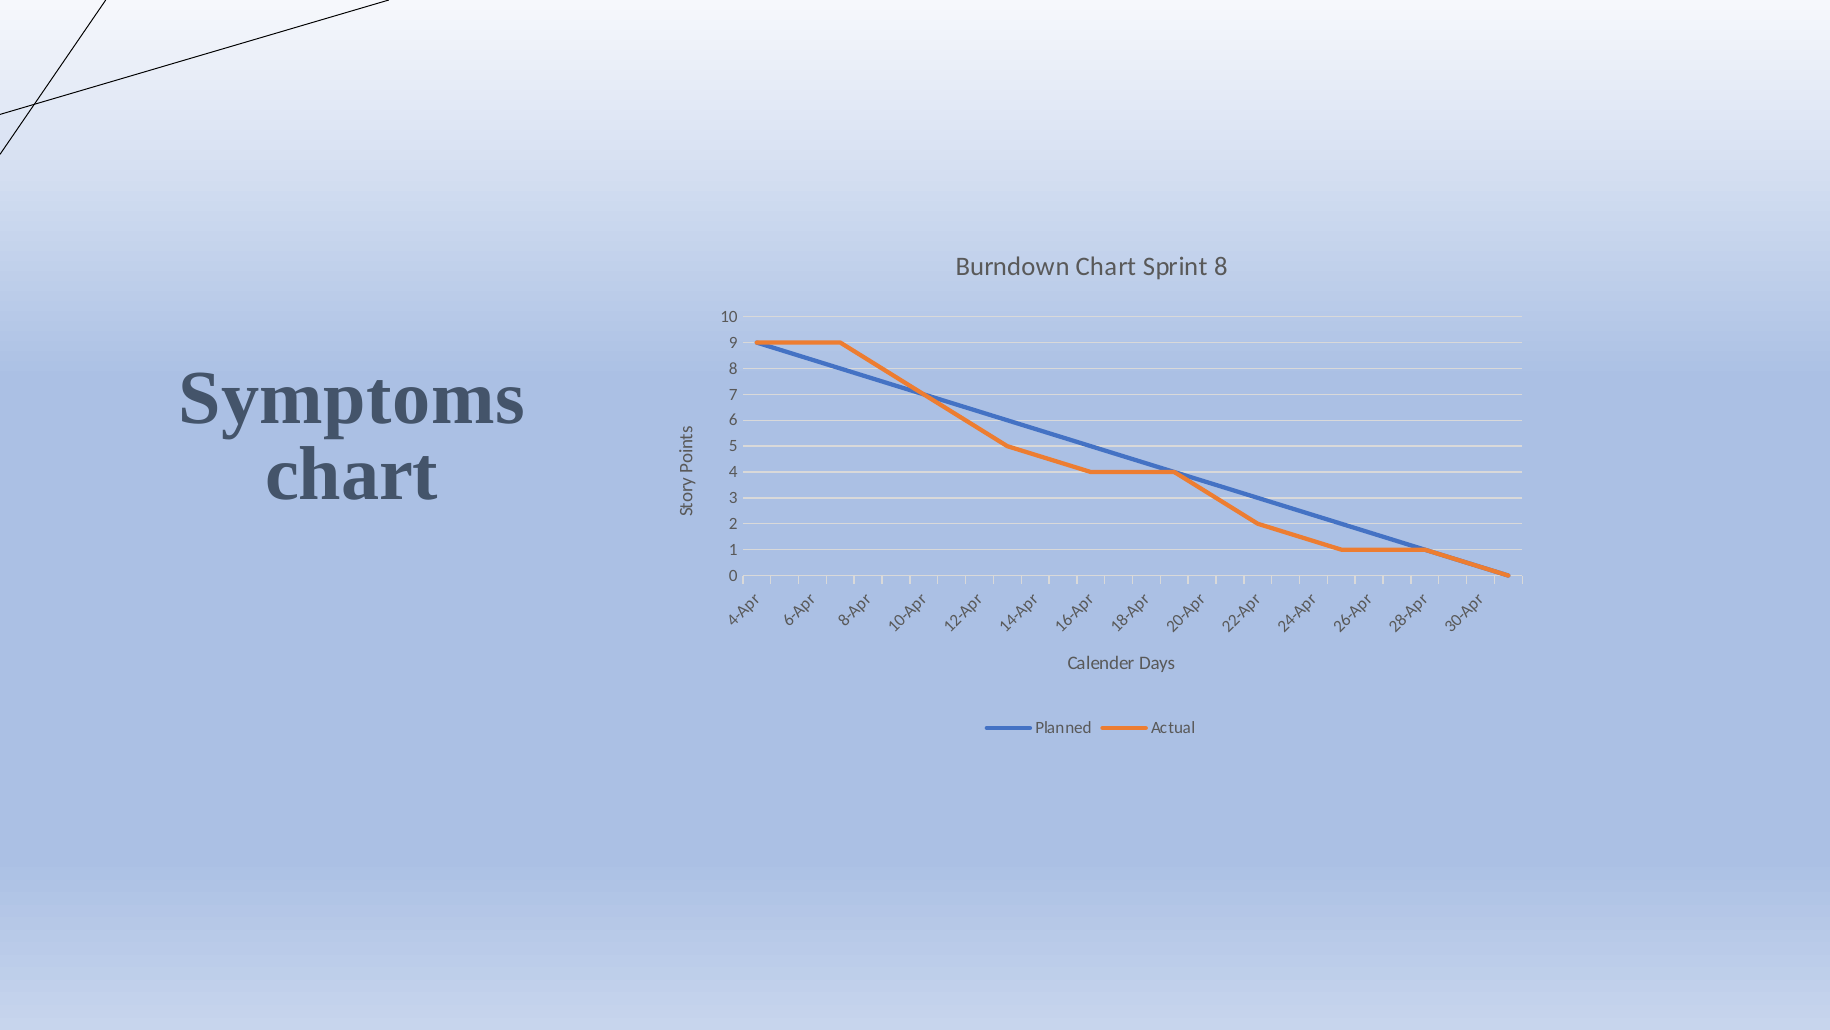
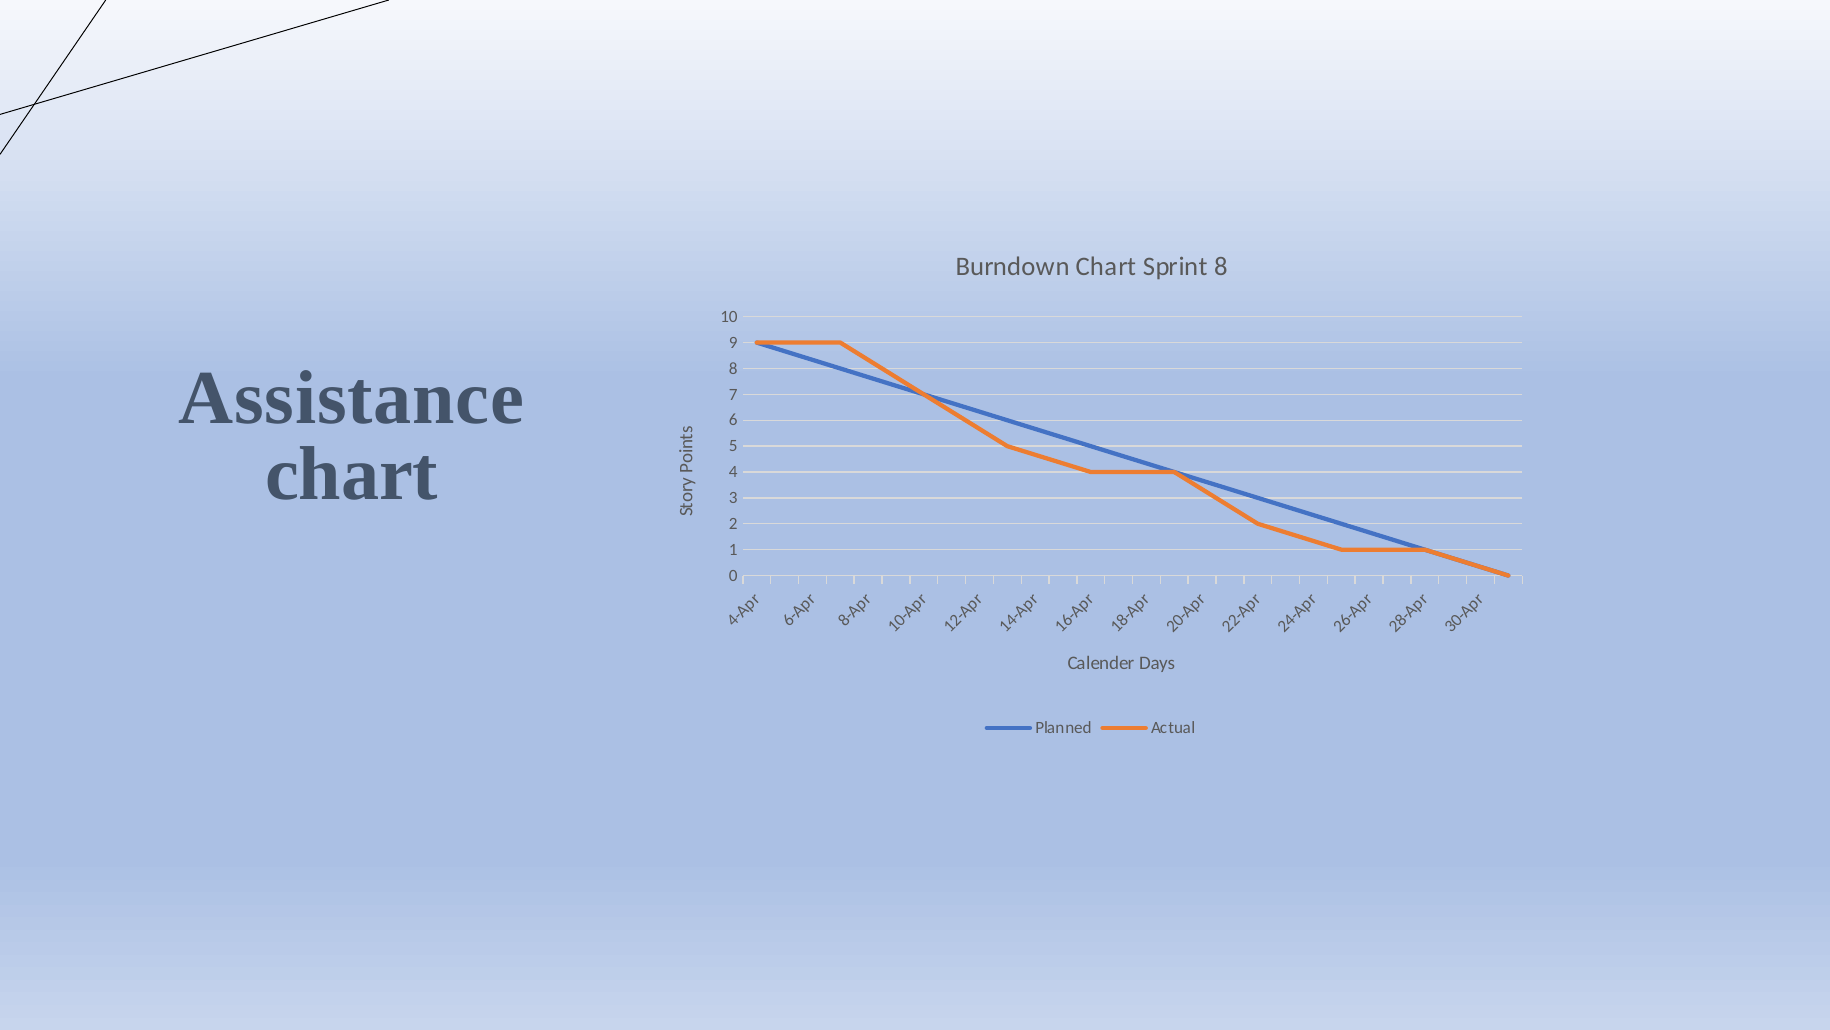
Symptoms: Symptoms -> Assistance (351, 398)
